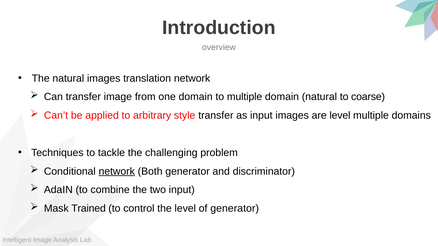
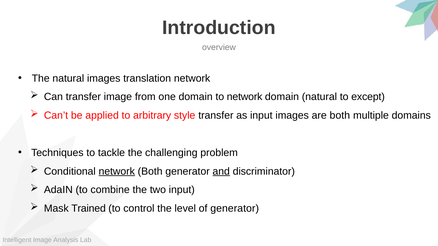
to multiple: multiple -> network (245, 97)
coarse: coarse -> except (368, 97)
are level: level -> both (340, 116)
and underline: none -> present (221, 172)
